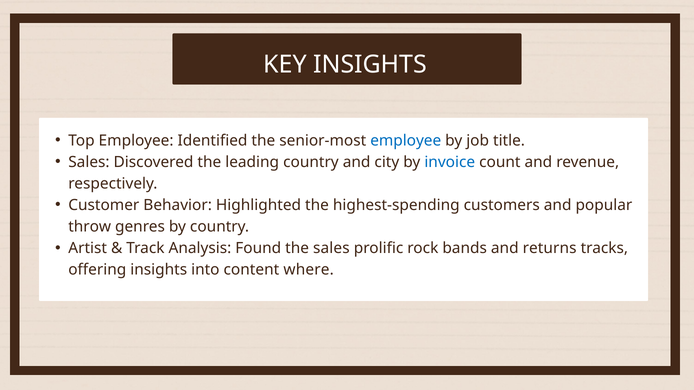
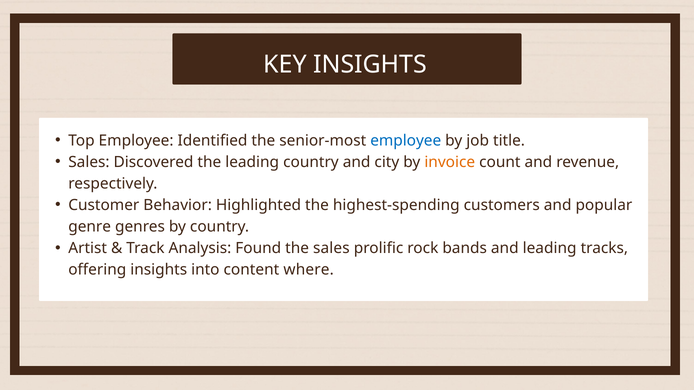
invoice colour: blue -> orange (450, 162)
throw: throw -> genre (90, 227)
and returns: returns -> leading (550, 249)
